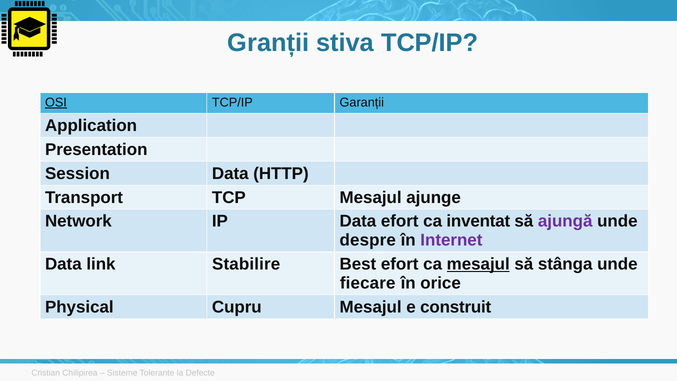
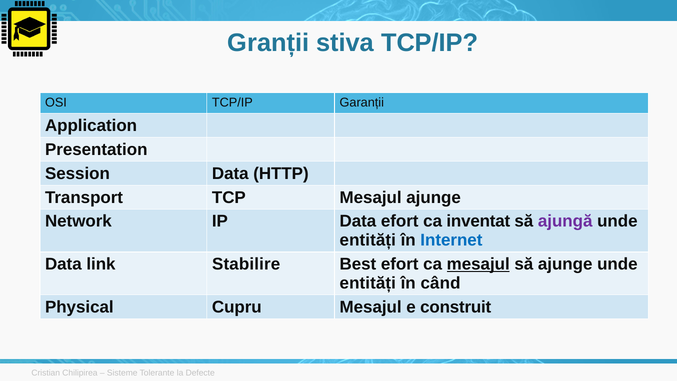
OSI underline: present -> none (56, 102)
despre: despre -> entități (368, 240)
Internet colour: purple -> blue (451, 240)
să stânga: stânga -> ajunge (565, 264)
fiecare: fiecare -> entități (368, 283)
orice: orice -> când (441, 283)
